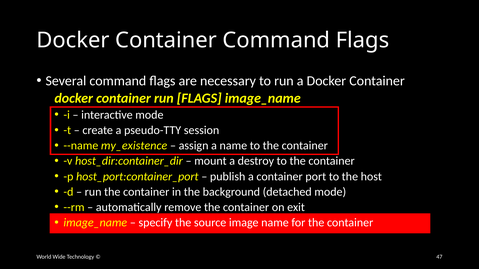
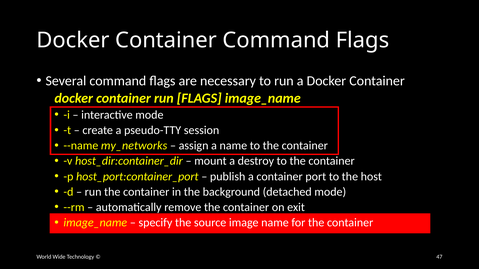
my_existence: my_existence -> my_networks (134, 146)
